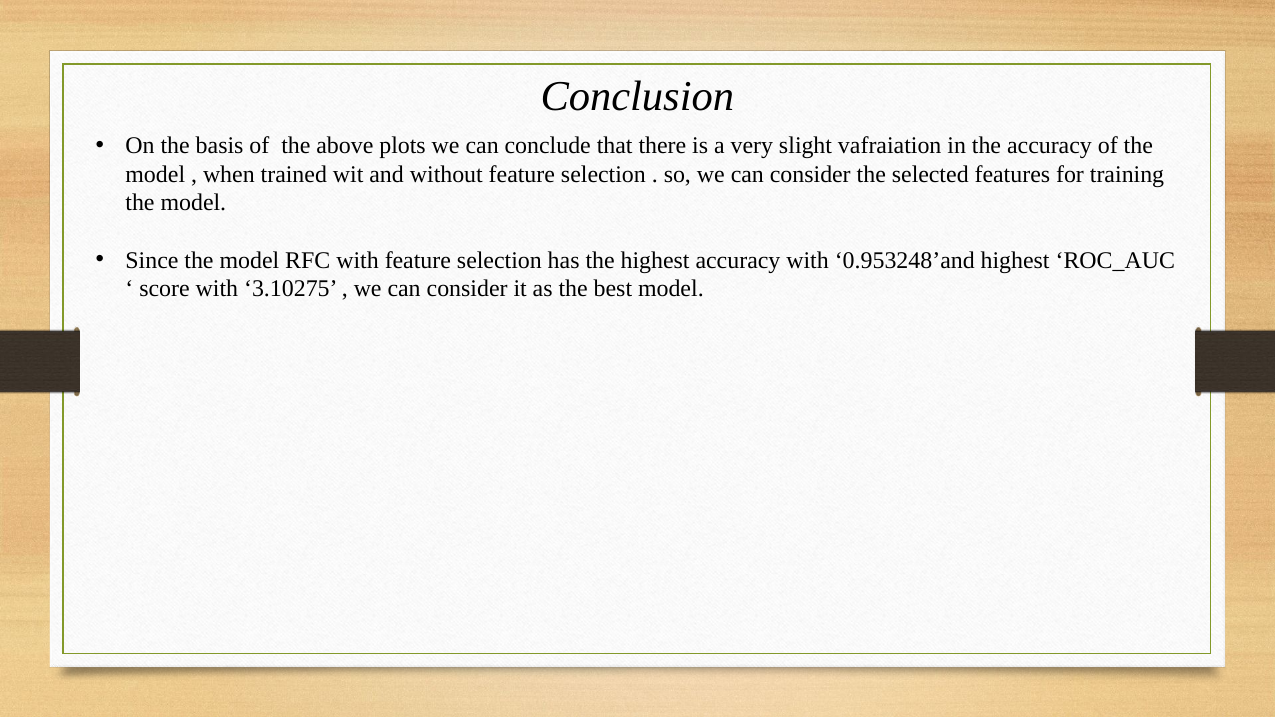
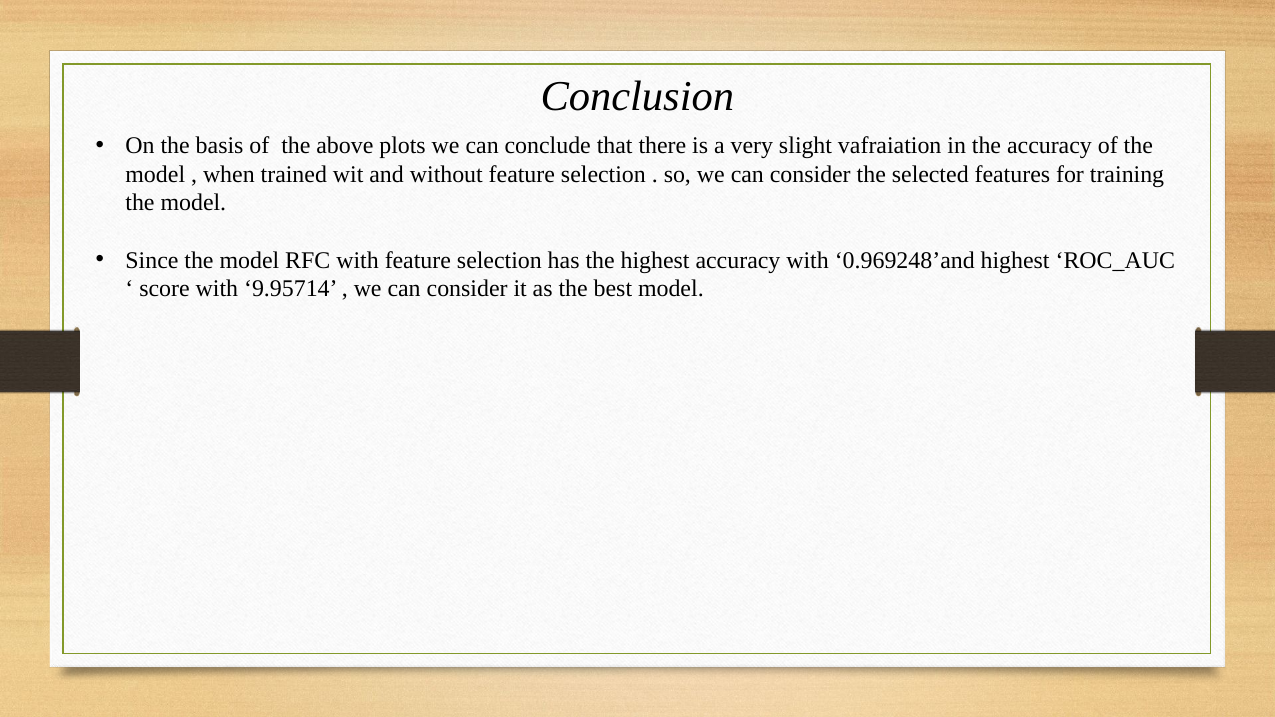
0.953248’and: 0.953248’and -> 0.969248’and (905, 260)
3.10275: 3.10275 -> 9.95714 (291, 289)
